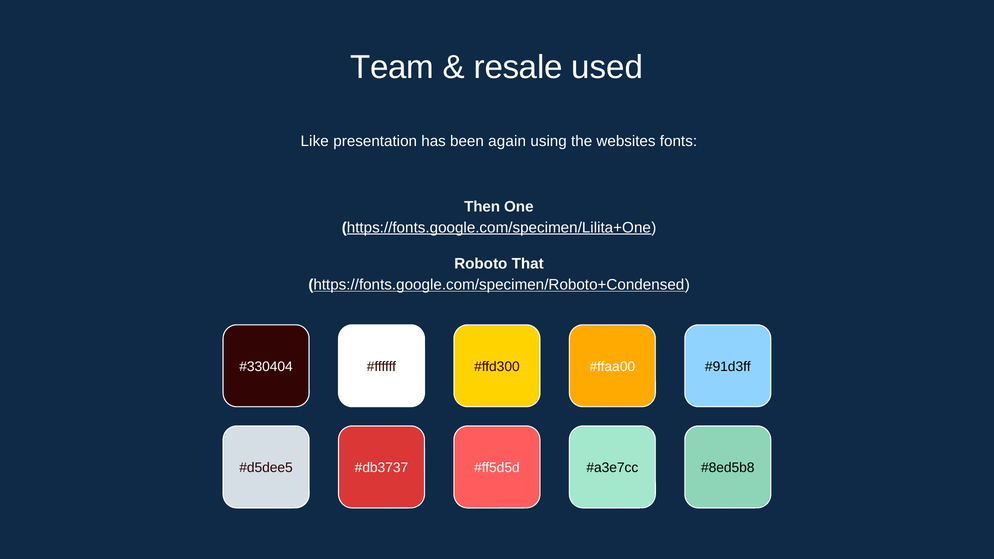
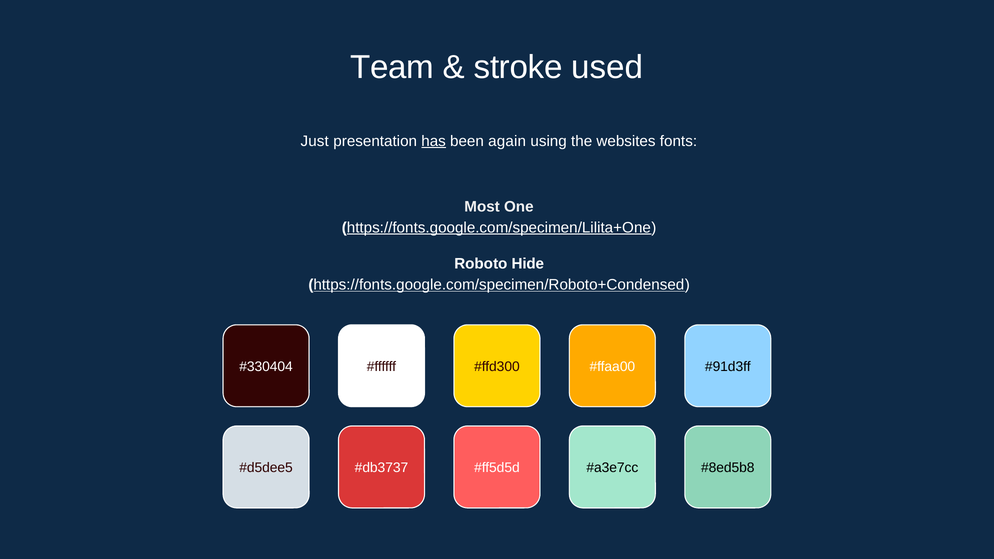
resale: resale -> stroke (518, 67)
Like: Like -> Just (315, 141)
has underline: none -> present (434, 141)
Then: Then -> Most (482, 207)
That: That -> Hide (528, 264)
